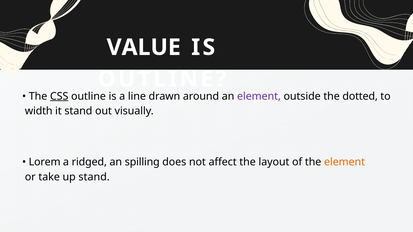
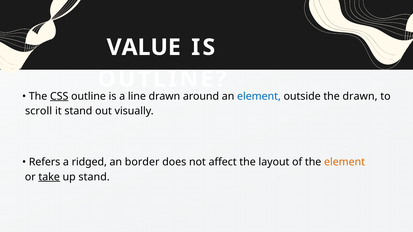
element colour: purple -> blue (259, 96)
the dotted: dotted -> drawn (360, 96)
width: width -> scroll (39, 111)
Lorem: Lorem -> Refers (45, 162)
spilling: spilling -> border (142, 162)
take underline: none -> present (49, 177)
